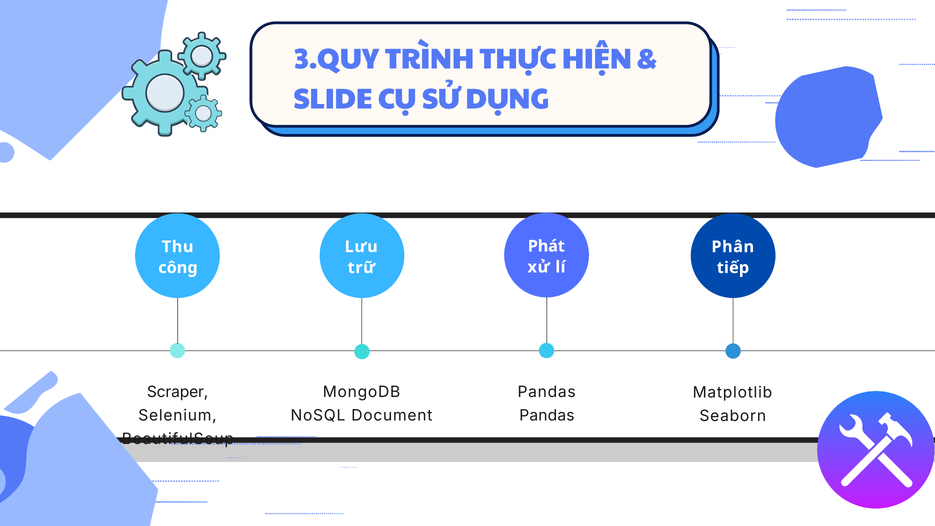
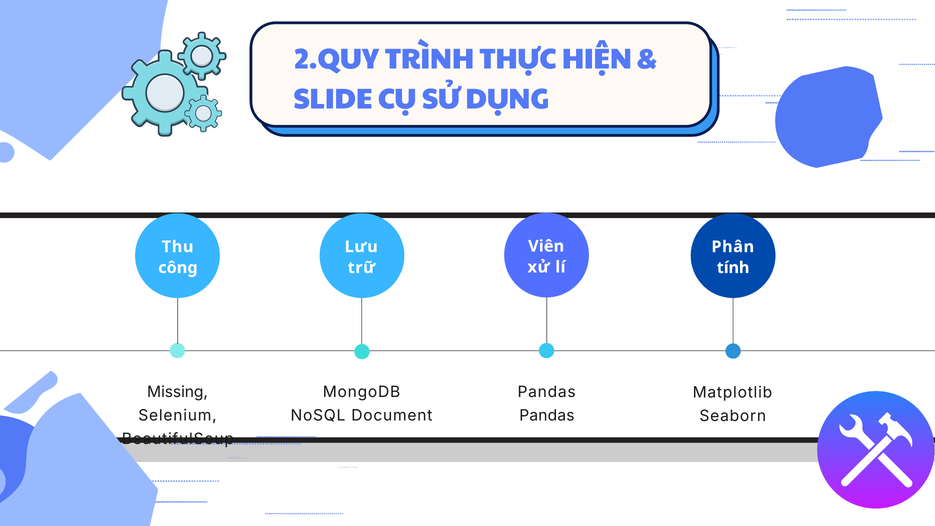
3.QUY: 3.QUY -> 2.QUY (337, 59)
Phát: Phát -> Viên (546, 246)
tiếp: tiếp -> tính (733, 268)
Scraper: Scraper -> Missing (178, 392)
